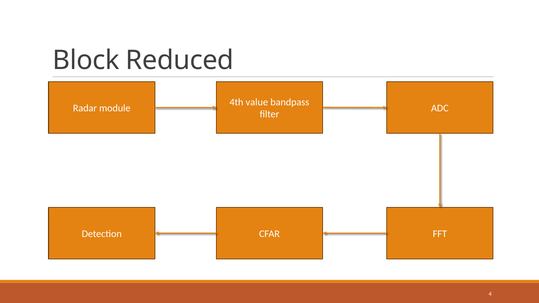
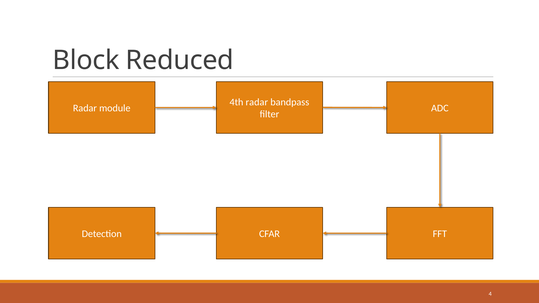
4th value: value -> radar (257, 102)
